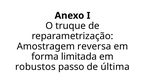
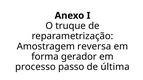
limitada: limitada -> gerador (79, 57)
robustos: robustos -> processo (35, 67)
